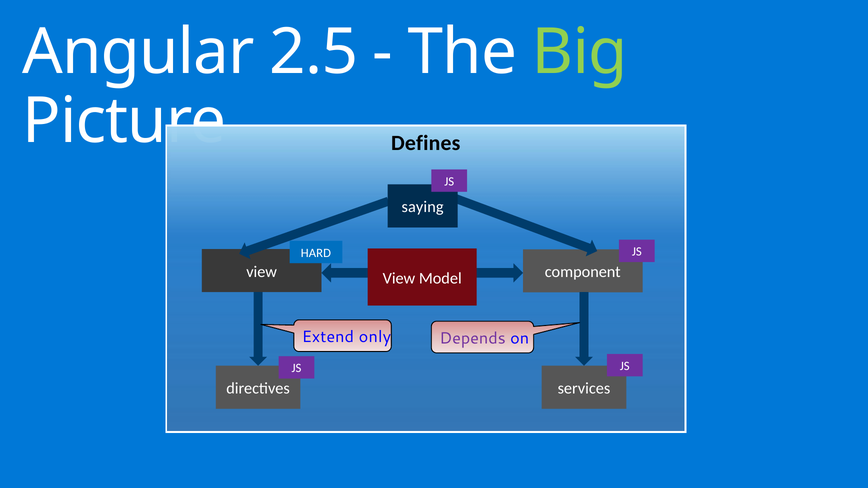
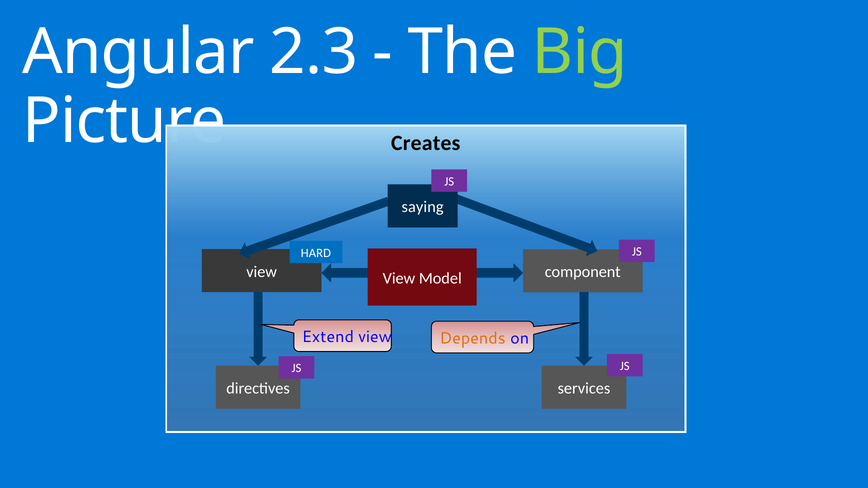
2.5: 2.5 -> 2.3 (314, 52)
Defines: Defines -> Creates (426, 143)
Extend only: only -> view (375, 337)
Depends colour: purple -> orange (473, 338)
